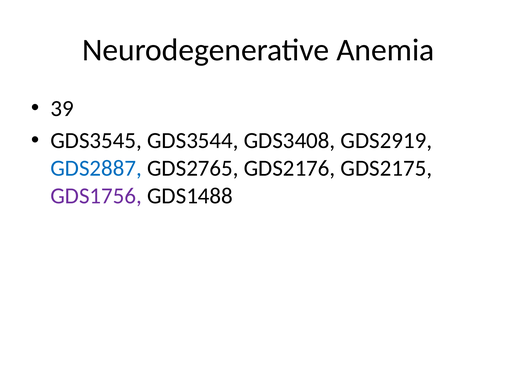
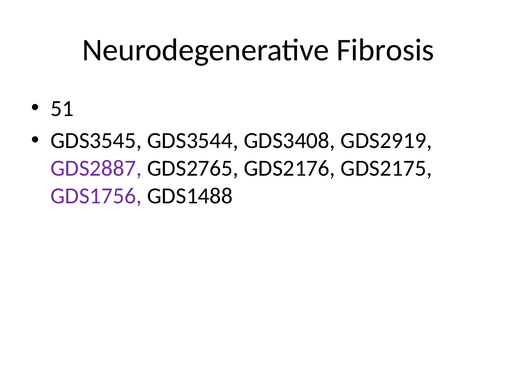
Anemia: Anemia -> Fibrosis (385, 50)
39: 39 -> 51 (62, 108)
GDS2887 colour: blue -> purple (96, 168)
